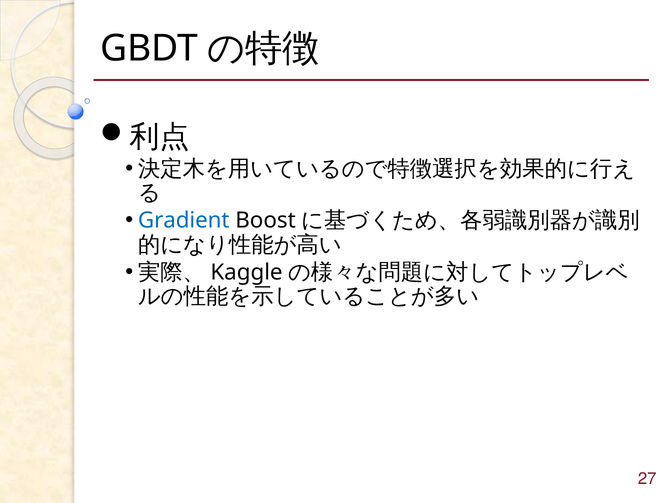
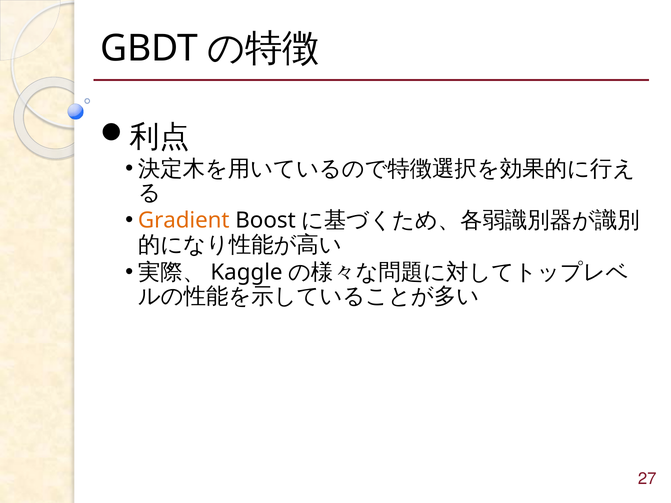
Gradient colour: blue -> orange (184, 221)
